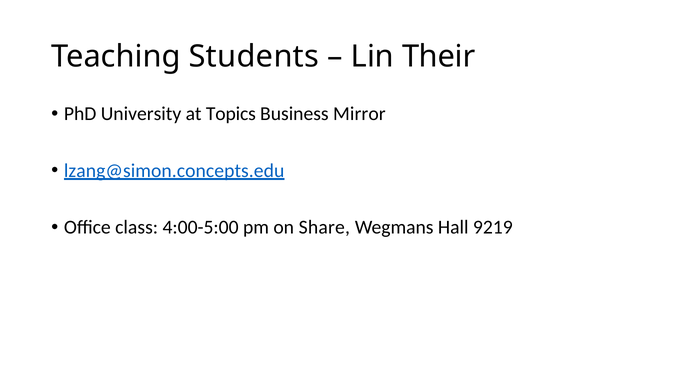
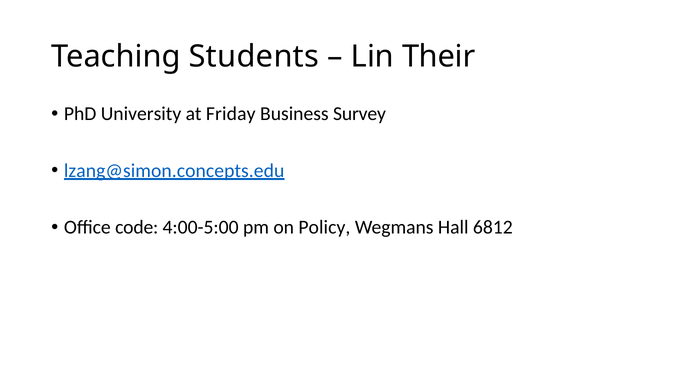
Topics: Topics -> Friday (231, 114)
Mirror: Mirror -> Survey (359, 114)
class: class -> code (137, 227)
Share: Share -> Policy (324, 227)
9219: 9219 -> 6812 (493, 227)
